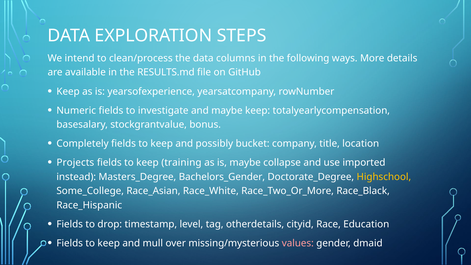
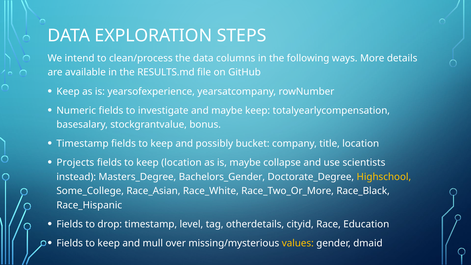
Completely: Completely -> Timestamp (83, 144)
keep training: training -> location (181, 163)
imported: imported -> scientists (364, 163)
values colour: pink -> yellow (298, 243)
